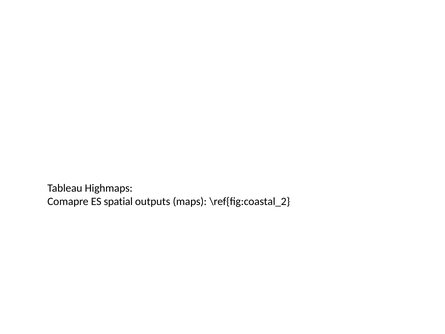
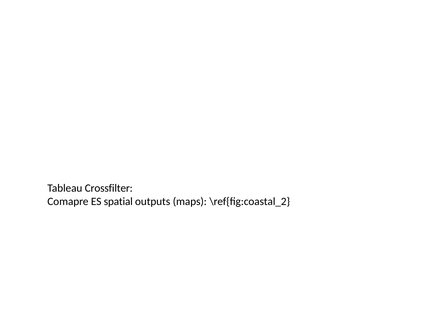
Highmaps: Highmaps -> Crossfilter (109, 188)
